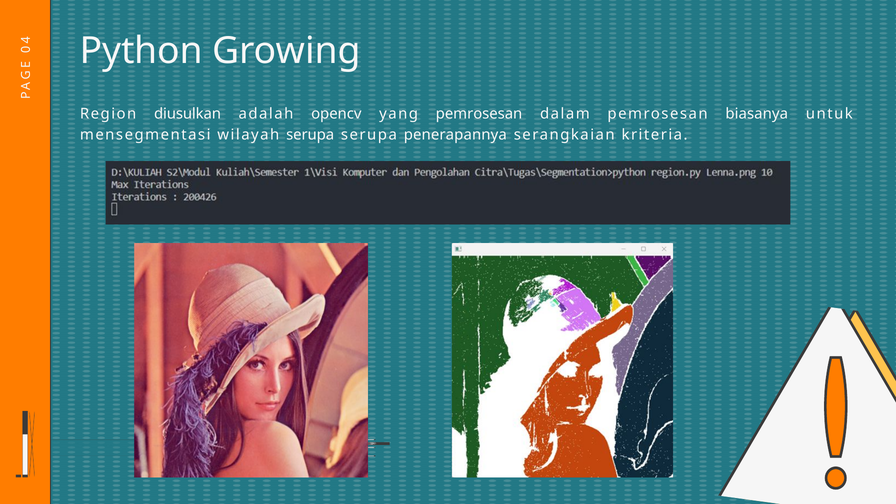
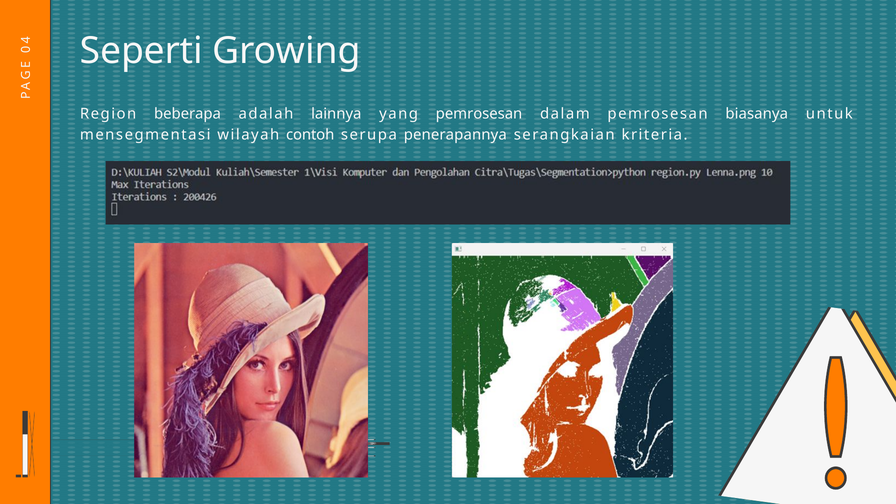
Python: Python -> Seperti (141, 51)
diusulkan: diusulkan -> beberapa (187, 114)
opencv: opencv -> lainnya (336, 114)
wilayah serupa: serupa -> contoh (310, 135)
